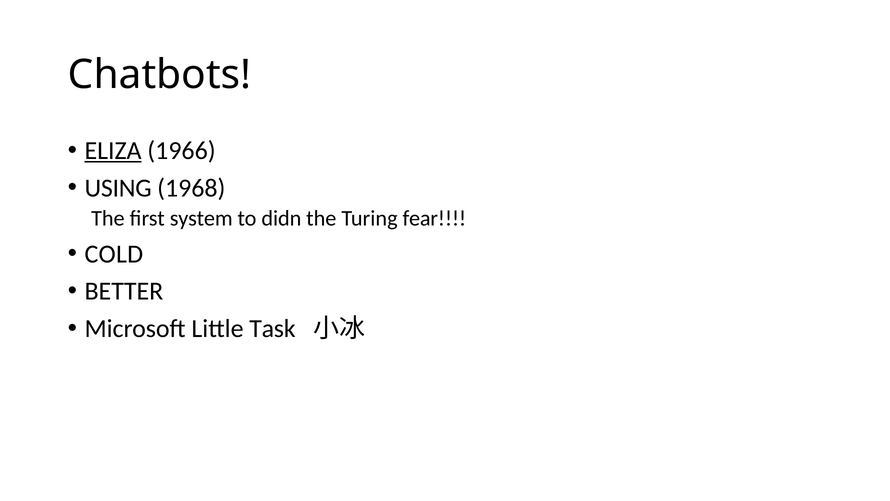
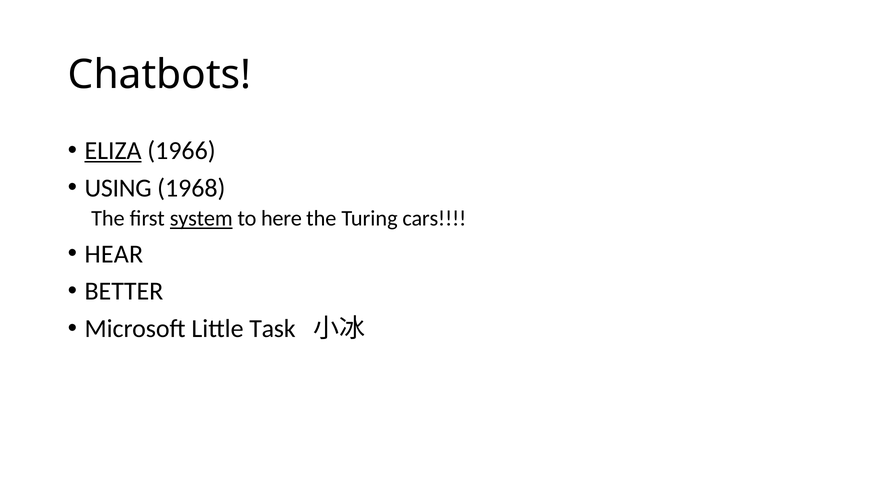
system underline: none -> present (201, 218)
didn: didn -> here (281, 218)
fear: fear -> cars (434, 218)
COLD: COLD -> HEAR (114, 254)
